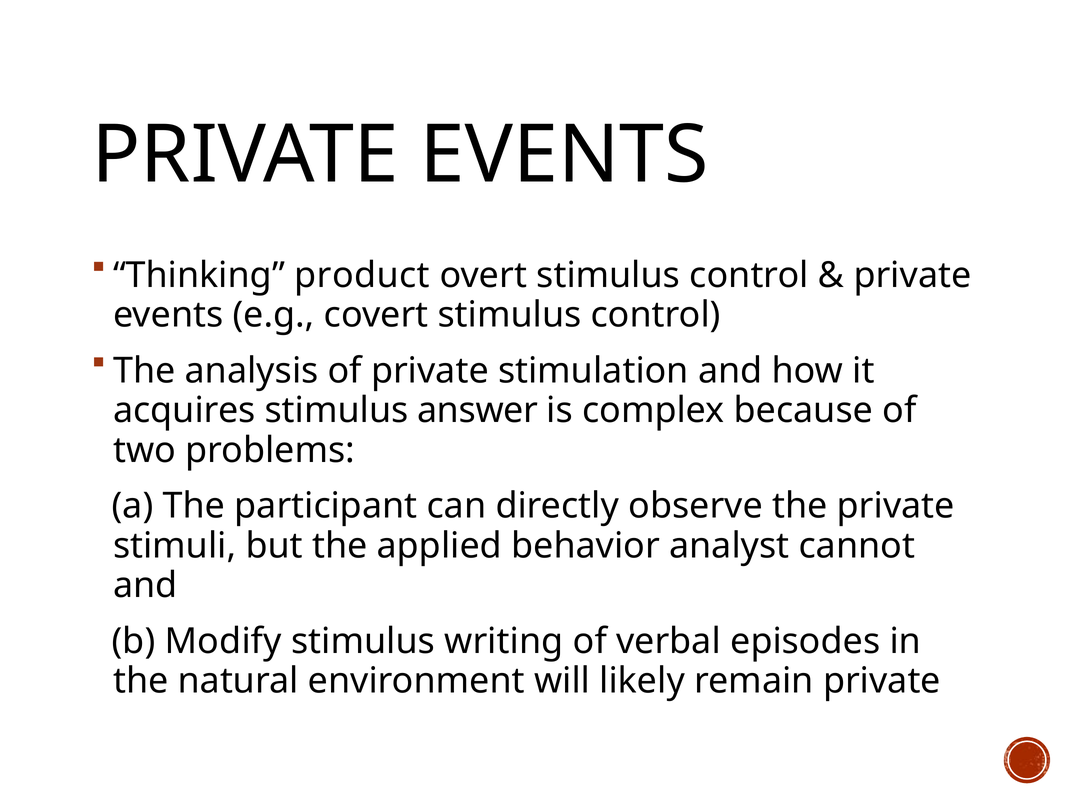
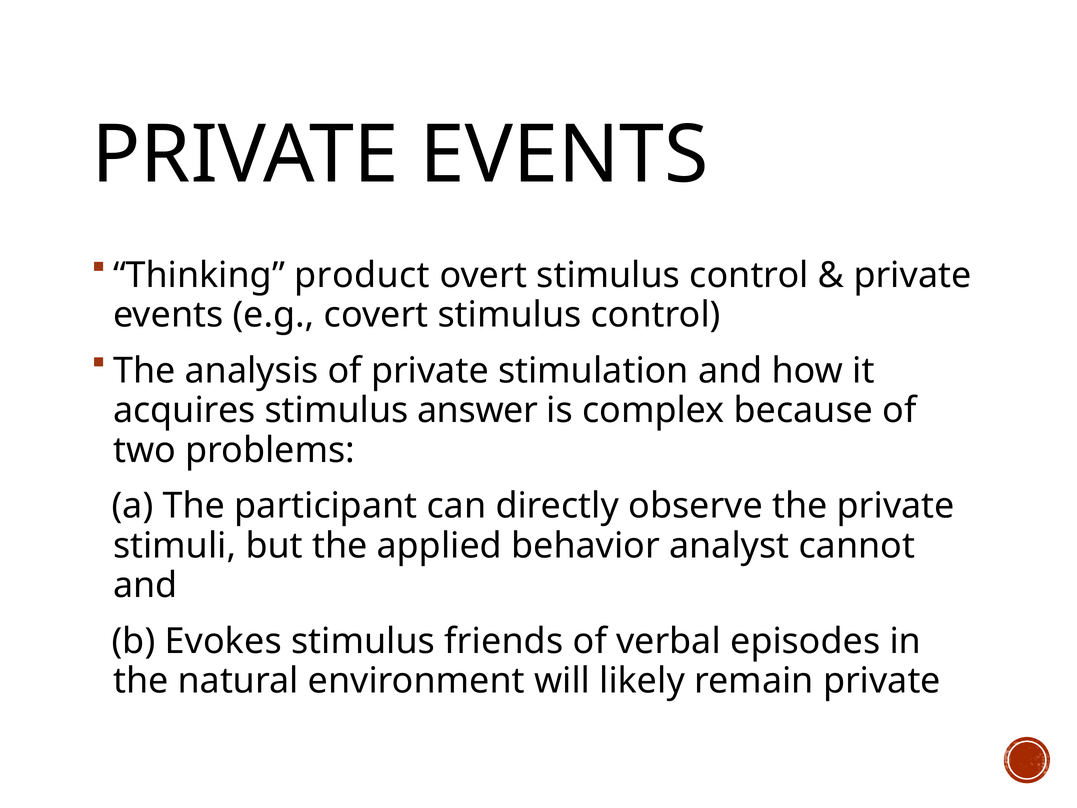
Modify: Modify -> Evokes (223, 641)
writing: writing -> friends (504, 641)
